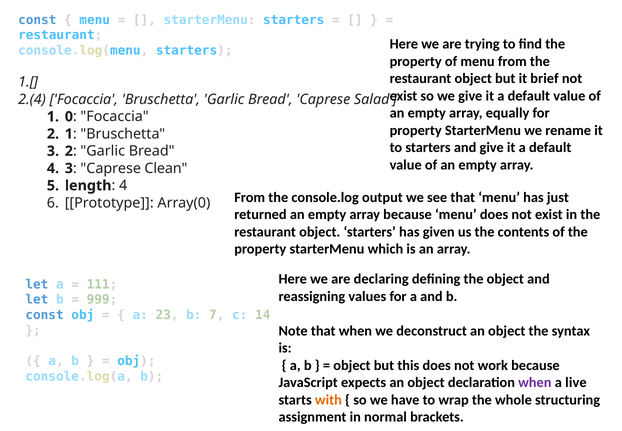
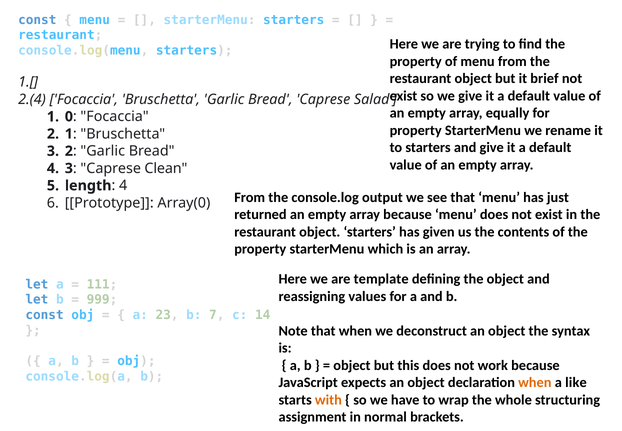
declaring: declaring -> template (381, 279)
when colour: purple -> orange (535, 382)
live: live -> like (576, 382)
